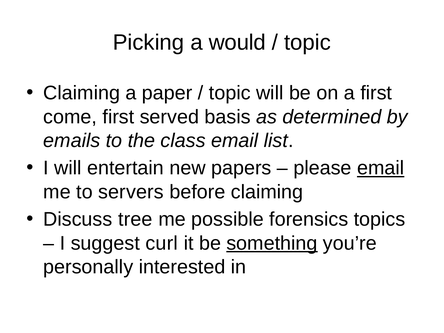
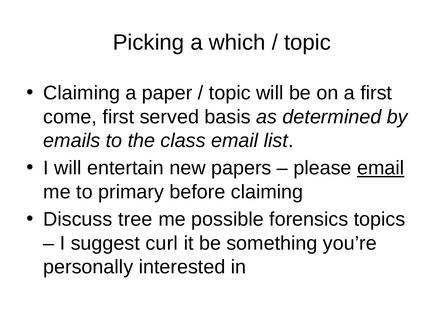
would: would -> which (237, 43)
servers: servers -> primary (131, 192)
something underline: present -> none (272, 243)
